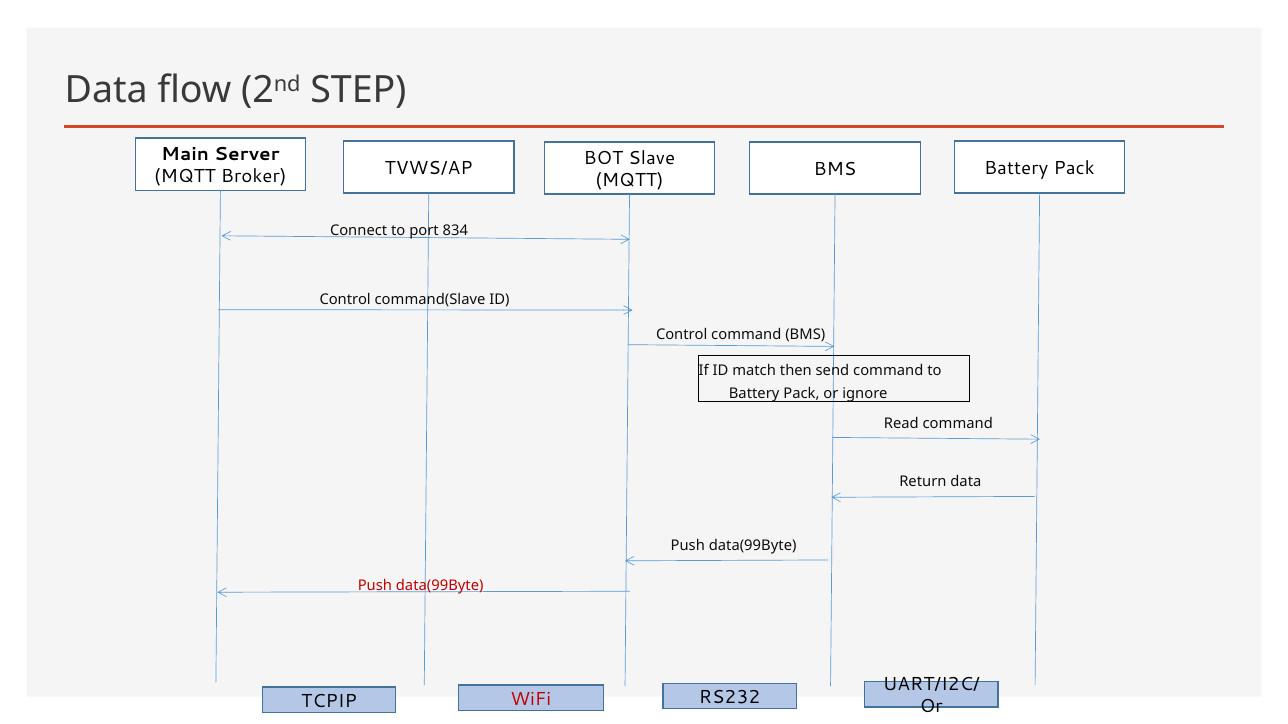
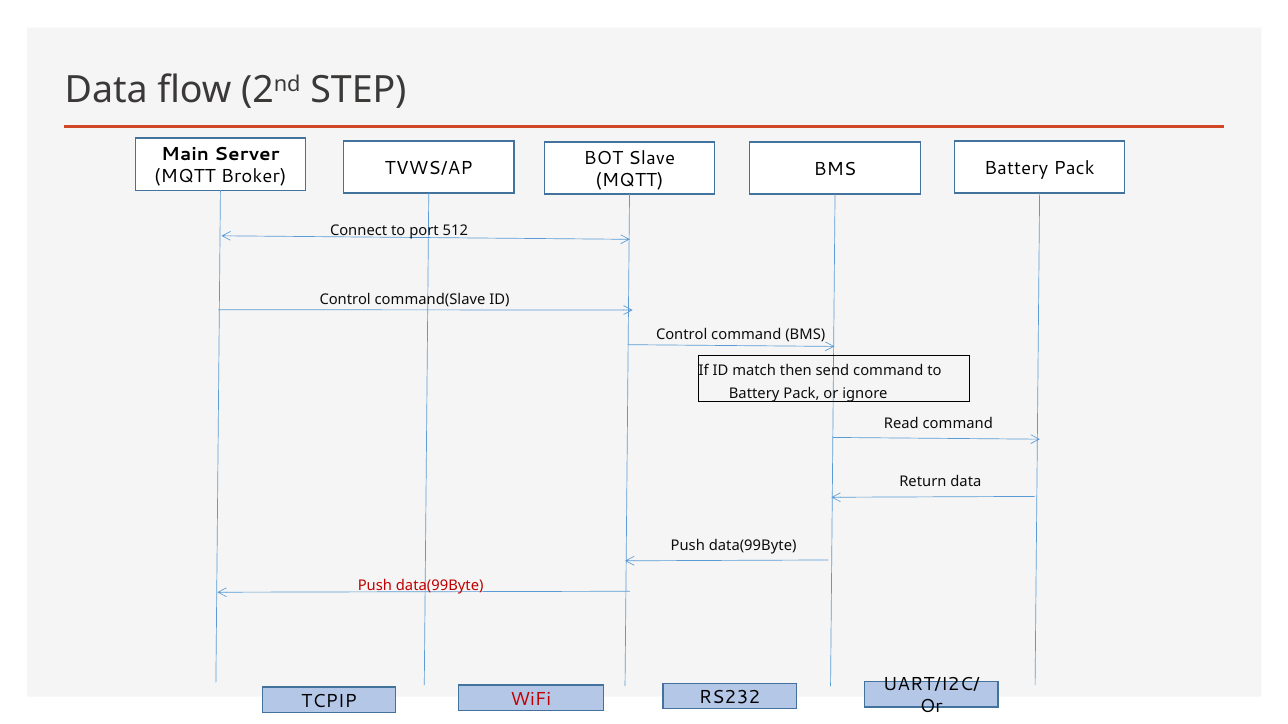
834: 834 -> 512 (455, 231)
